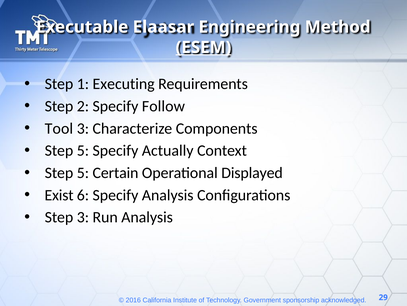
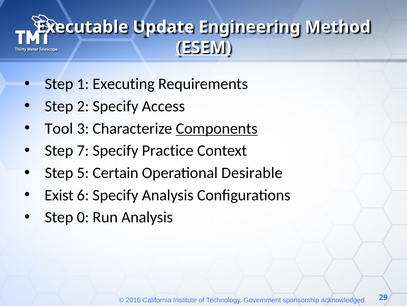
Elaasar: Elaasar -> Update (163, 27)
Follow: Follow -> Access (163, 106)
Components underline: none -> present (217, 128)
5: 5 -> 7 (83, 150)
Actually: Actually -> Practice (168, 150)
Displayed: Displayed -> Desirable (252, 173)
Step 3: 3 -> 0 (83, 217)
